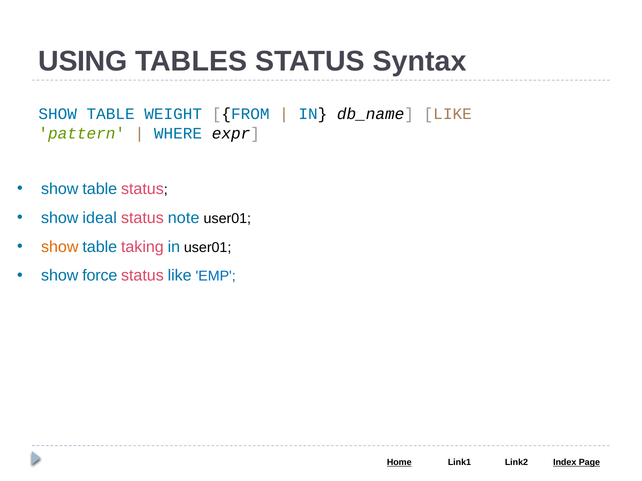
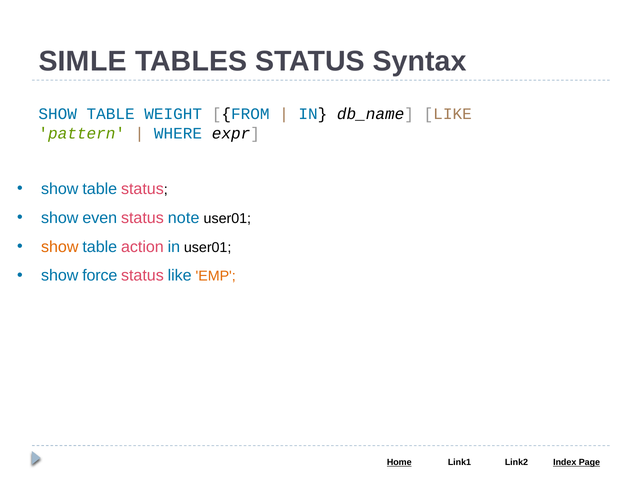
USING: USING -> SIMLE (83, 62)
ideal: ideal -> even (100, 218)
taking: taking -> action (142, 247)
EMP colour: blue -> orange (216, 277)
